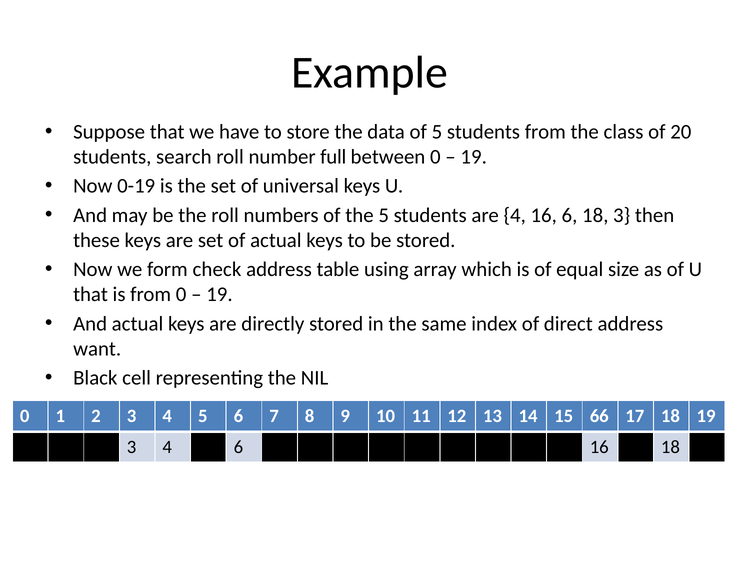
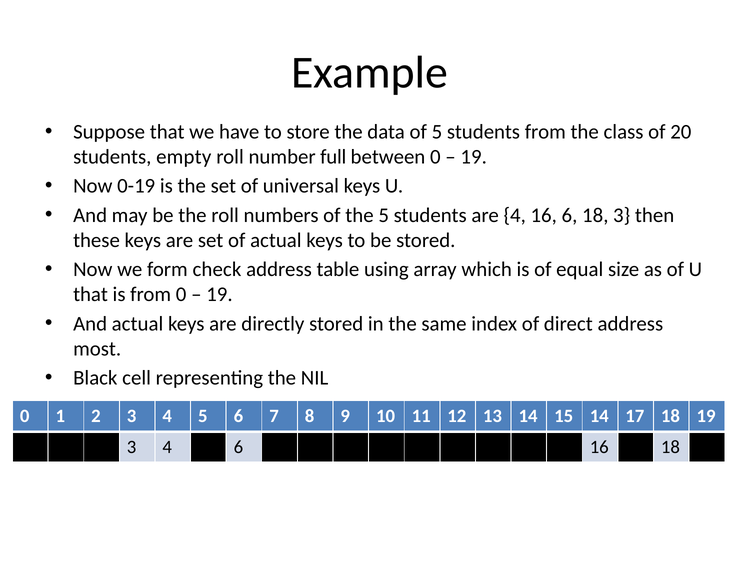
search: search -> empty (184, 157)
want: want -> most (97, 348)
15 66: 66 -> 14 (599, 416)
